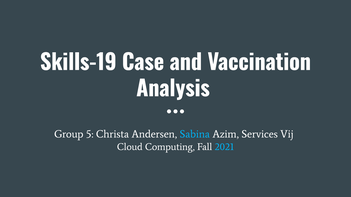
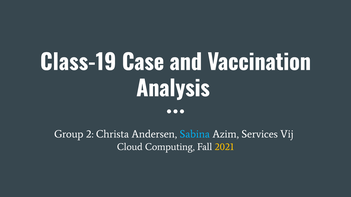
Skills-19: Skills-19 -> Class-19 (78, 63)
5: 5 -> 2 (90, 135)
2021 colour: light blue -> yellow (224, 147)
